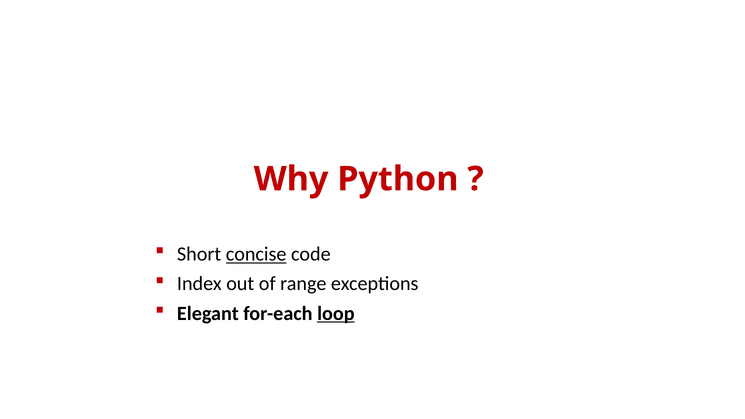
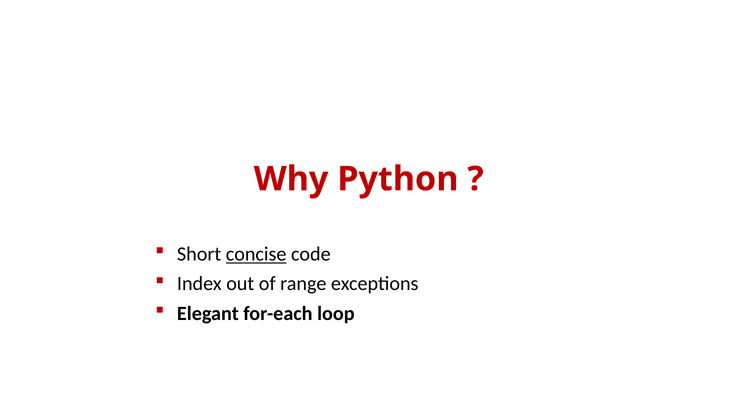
loop underline: present -> none (336, 313)
